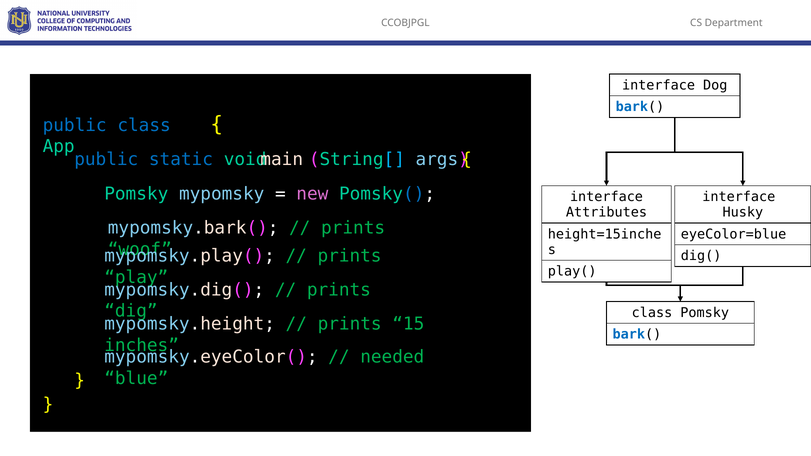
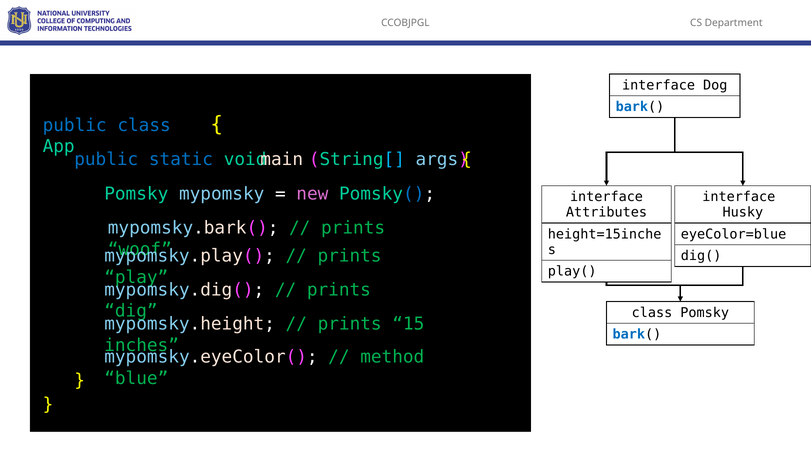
needed: needed -> method (392, 357)
